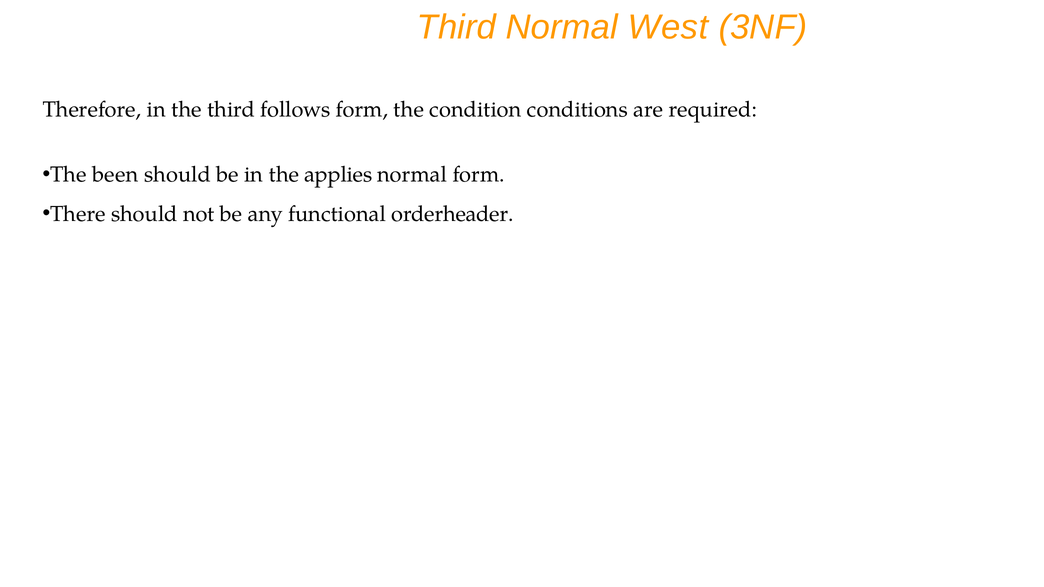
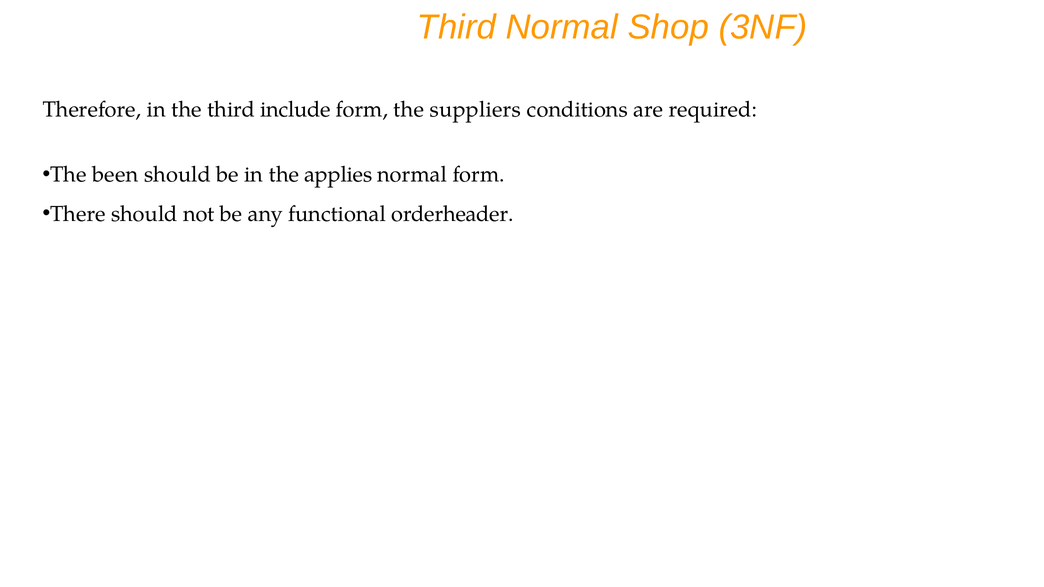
West: West -> Shop (668, 27)
follows: follows -> include (295, 110)
condition: condition -> suppliers (475, 110)
